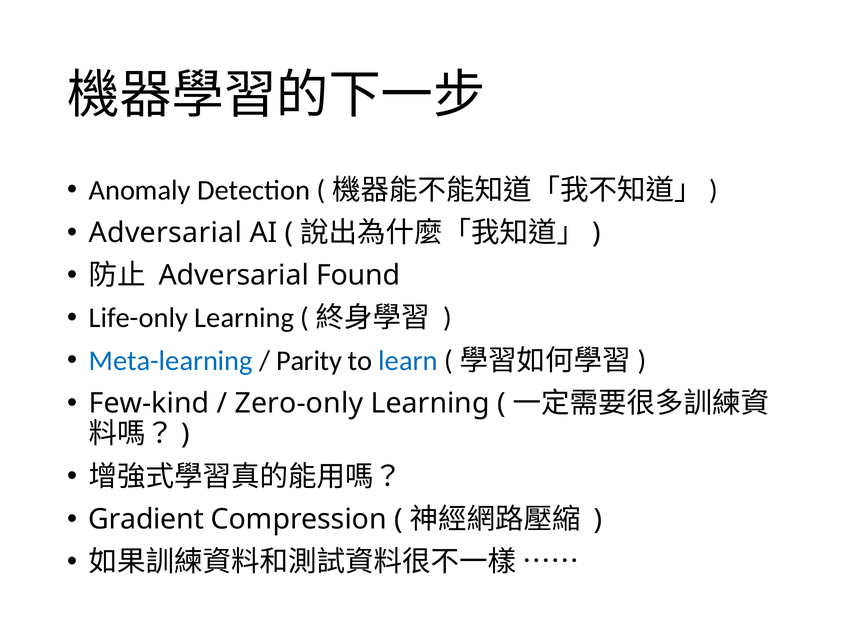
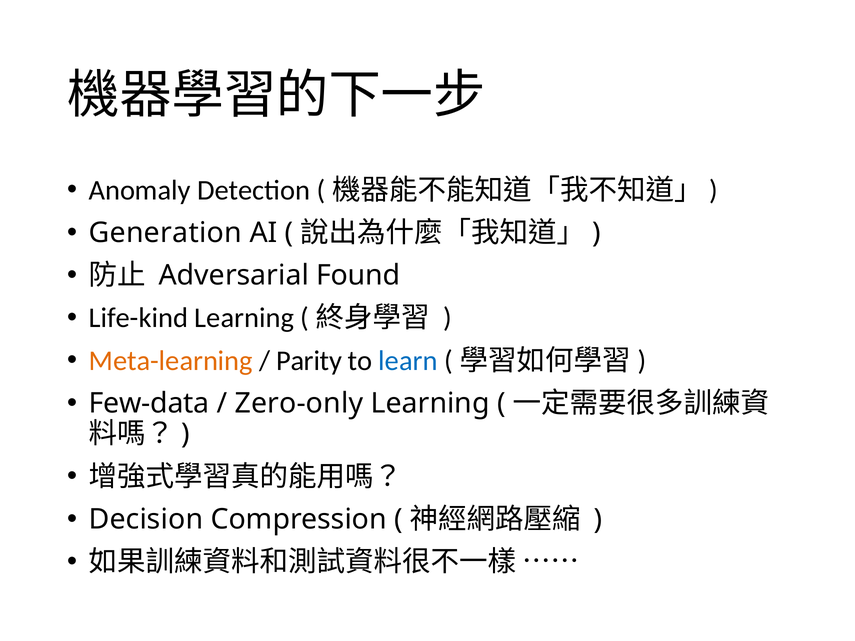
Adversarial: Adversarial -> Generation (165, 233)
Life-only: Life-only -> Life-kind (138, 318)
Meta-learning colour: blue -> orange (171, 361)
Few-kind: Few-kind -> Few-data (149, 403)
Gradient: Gradient -> Decision (146, 520)
